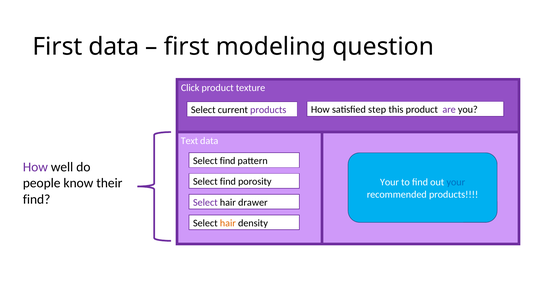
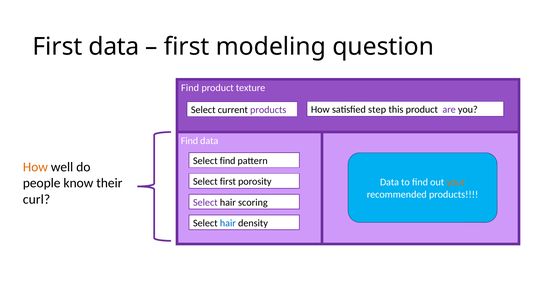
Click: Click -> Find (190, 88)
Text: Text -> Find (189, 141)
How colour: purple -> orange (35, 167)
find: find -> first (228, 181)
Your: Your -> Data (390, 182)
your colour: blue -> orange (456, 182)
find: find -> curl (37, 199)
drawer: drawer -> scoring (253, 202)
hair colour: orange -> blue (228, 223)
